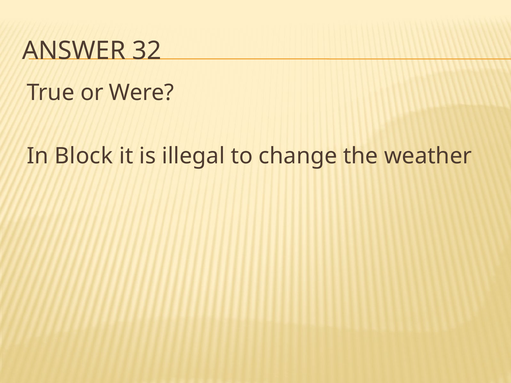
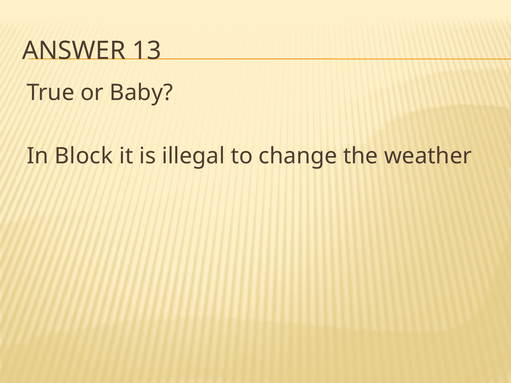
32: 32 -> 13 (147, 51)
Were: Were -> Baby (141, 93)
